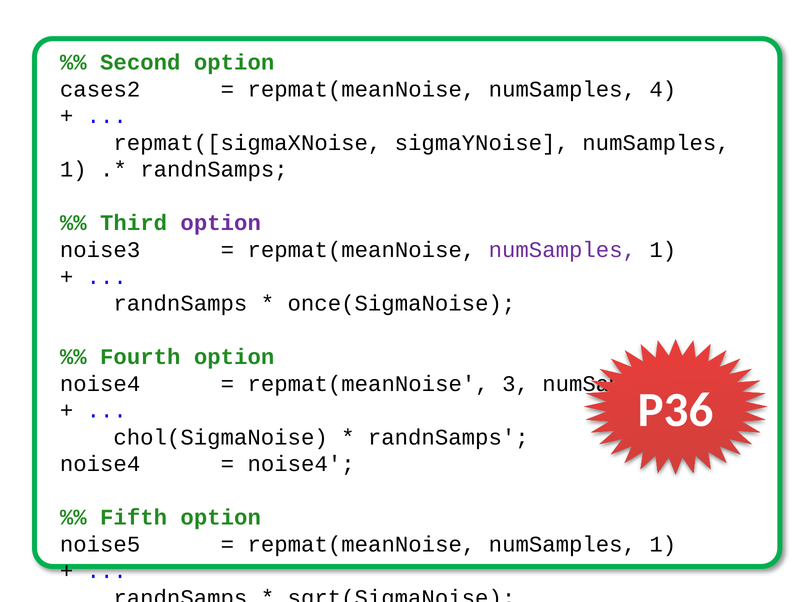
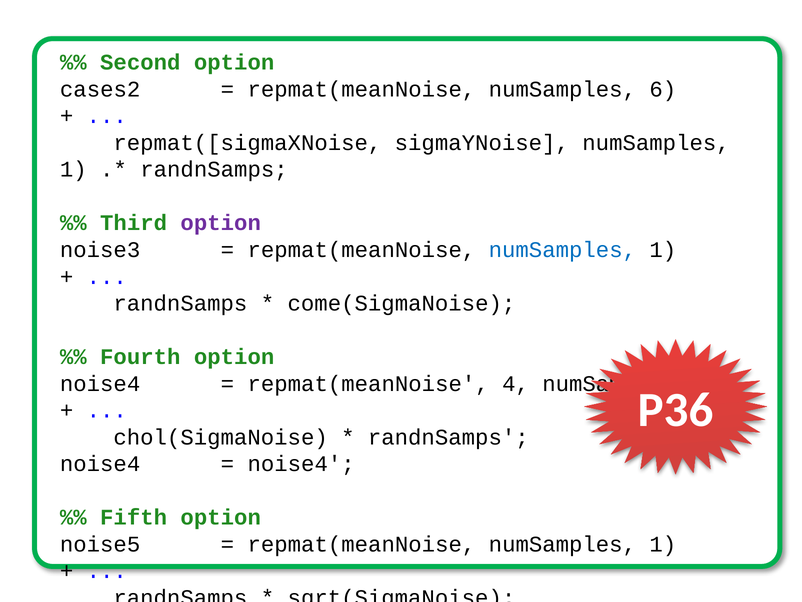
4: 4 -> 6 (663, 89)
numSamples colour: purple -> blue (562, 250)
once(SigmaNoise: once(SigmaNoise -> come(SigmaNoise (401, 303)
3: 3 -> 4 (516, 383)
